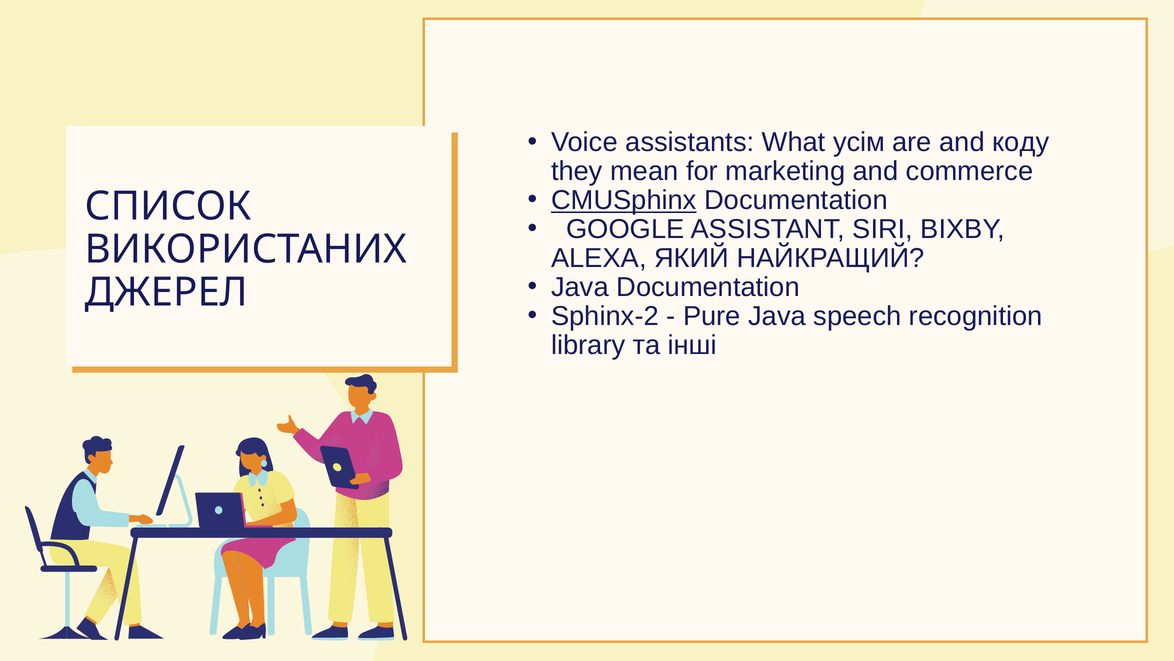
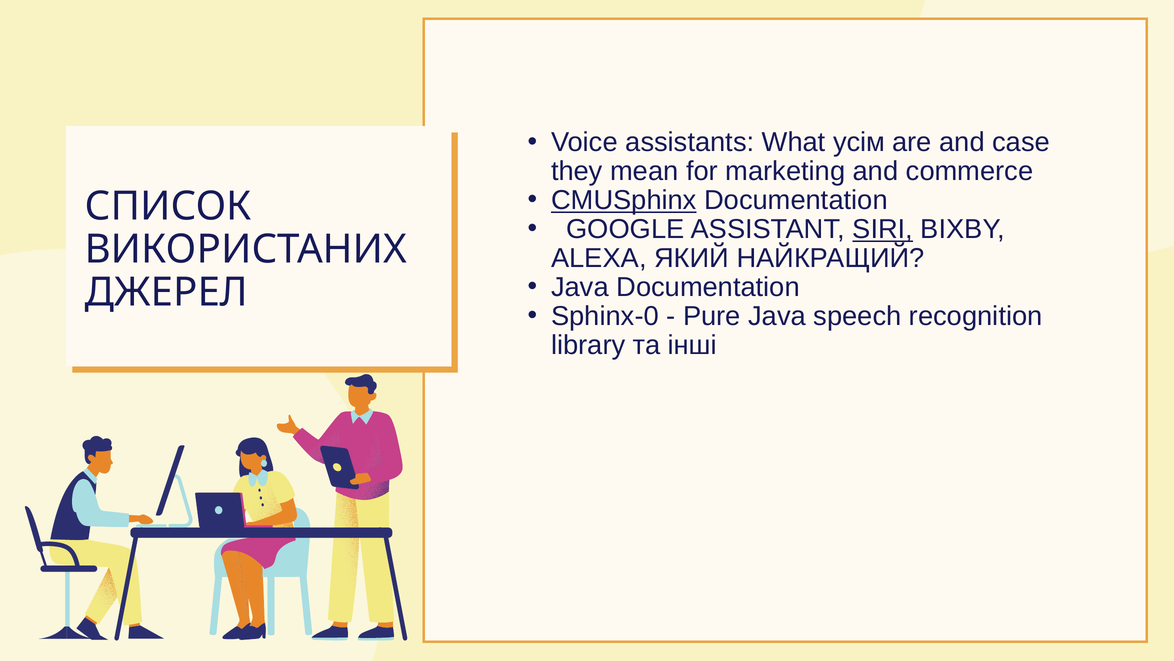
коду: коду -> case (1021, 142)
SIRI underline: none -> present (883, 229)
Sphinx-2: Sphinx-2 -> Sphinx-0 (605, 316)
